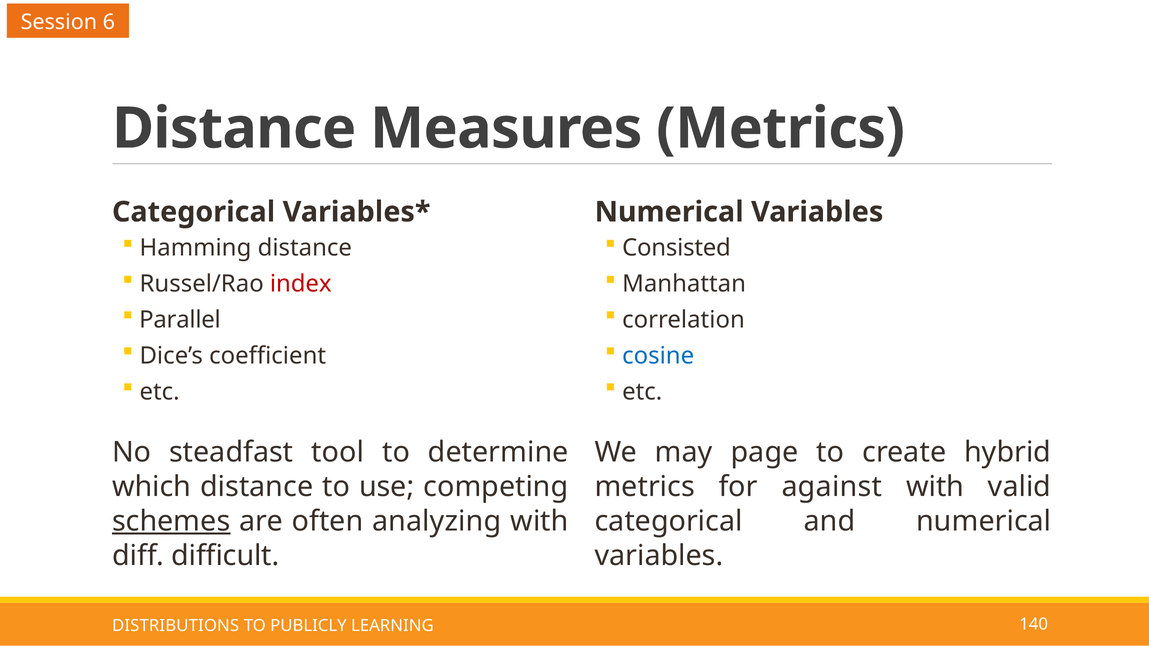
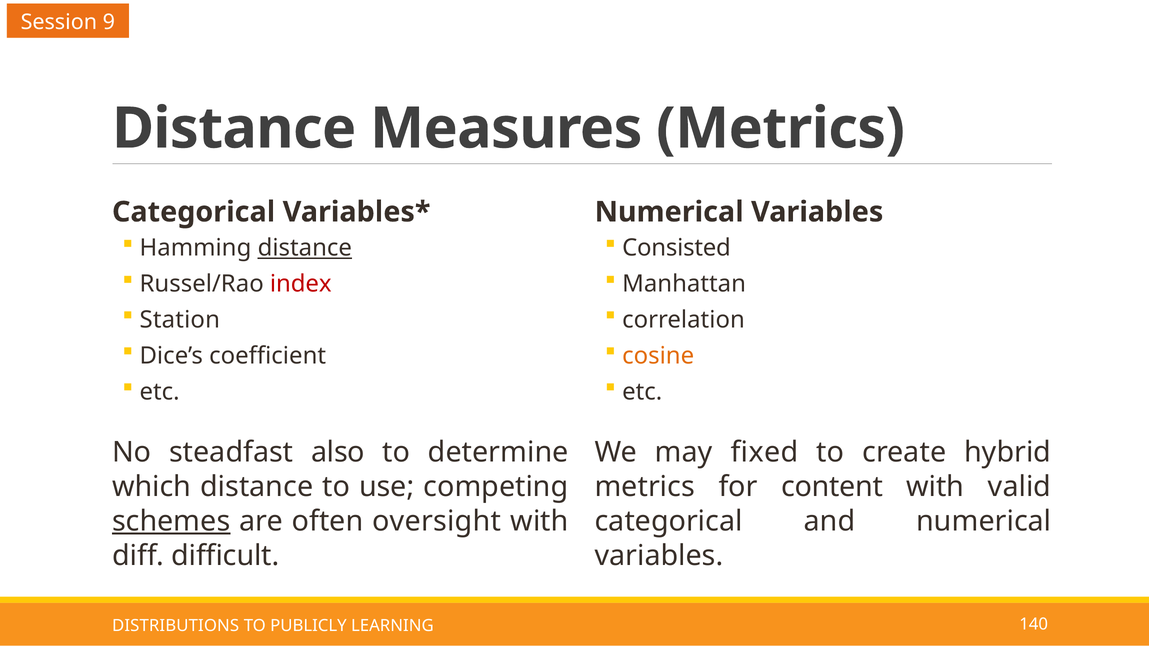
6: 6 -> 9 (109, 22)
distance underline: none -> present (305, 248)
Parallel: Parallel -> Station (180, 320)
cosine colour: blue -> orange (658, 356)
tool: tool -> also (338, 453)
page: page -> fixed (764, 453)
against: against -> content (832, 487)
analyzing: analyzing -> oversight (437, 522)
